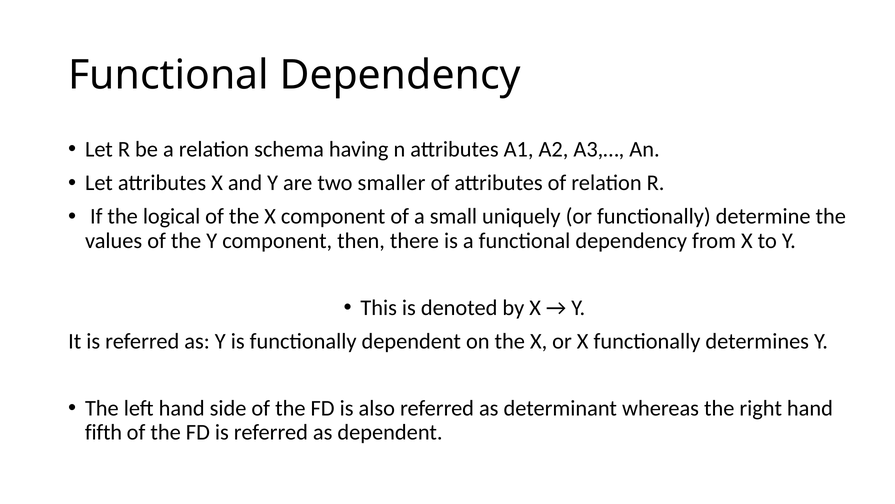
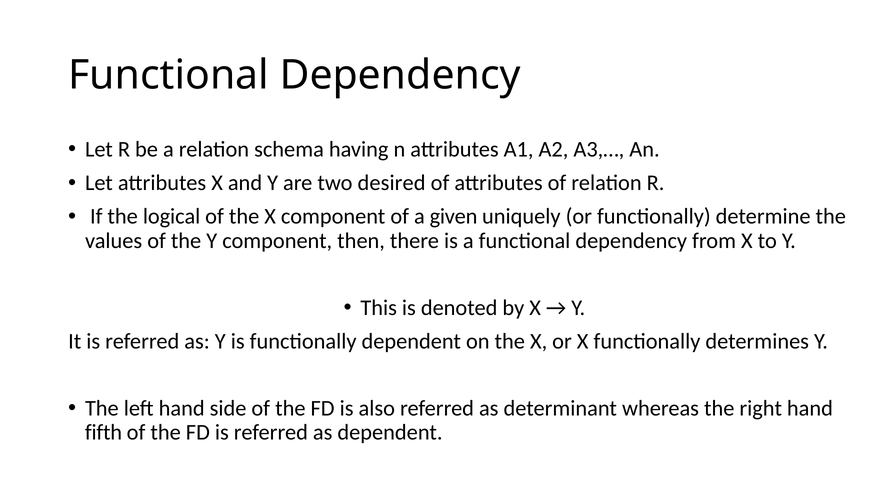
smaller: smaller -> desired (392, 183)
small: small -> given (454, 216)
